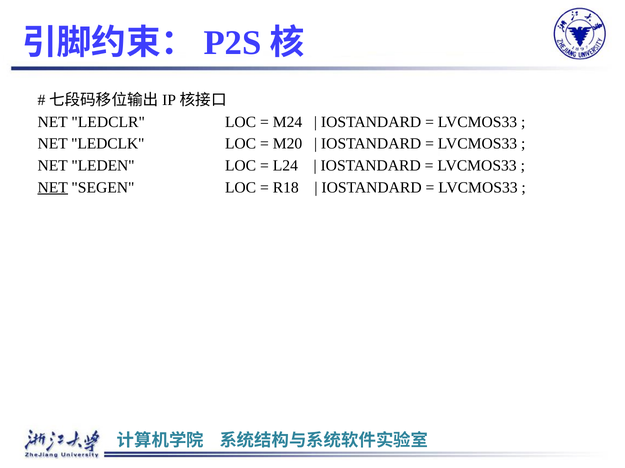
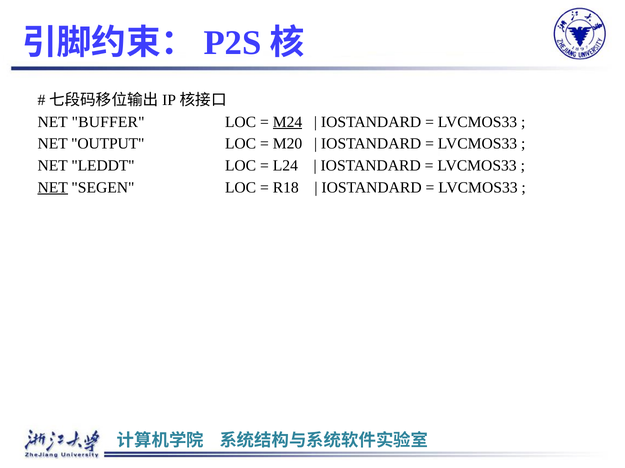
LEDCLR: LEDCLR -> BUFFER (108, 122)
M24 underline: none -> present (288, 122)
LEDCLK: LEDCLK -> OUTPUT (108, 144)
LEDEN: LEDEN -> LEDDT (103, 166)
